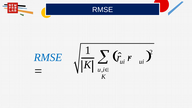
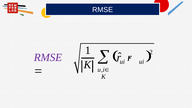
RMSE colour: blue -> purple (48, 57)
